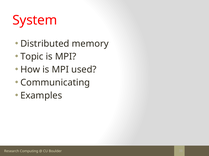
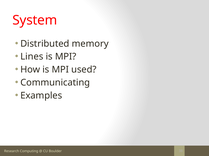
Topic: Topic -> Lines (32, 57)
